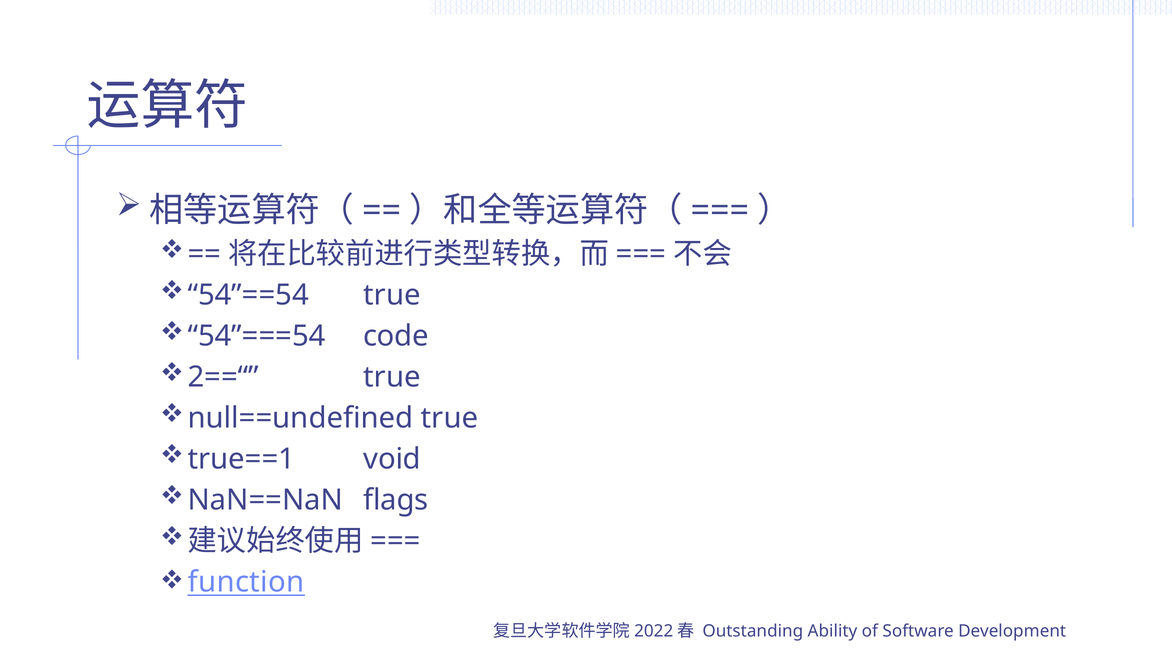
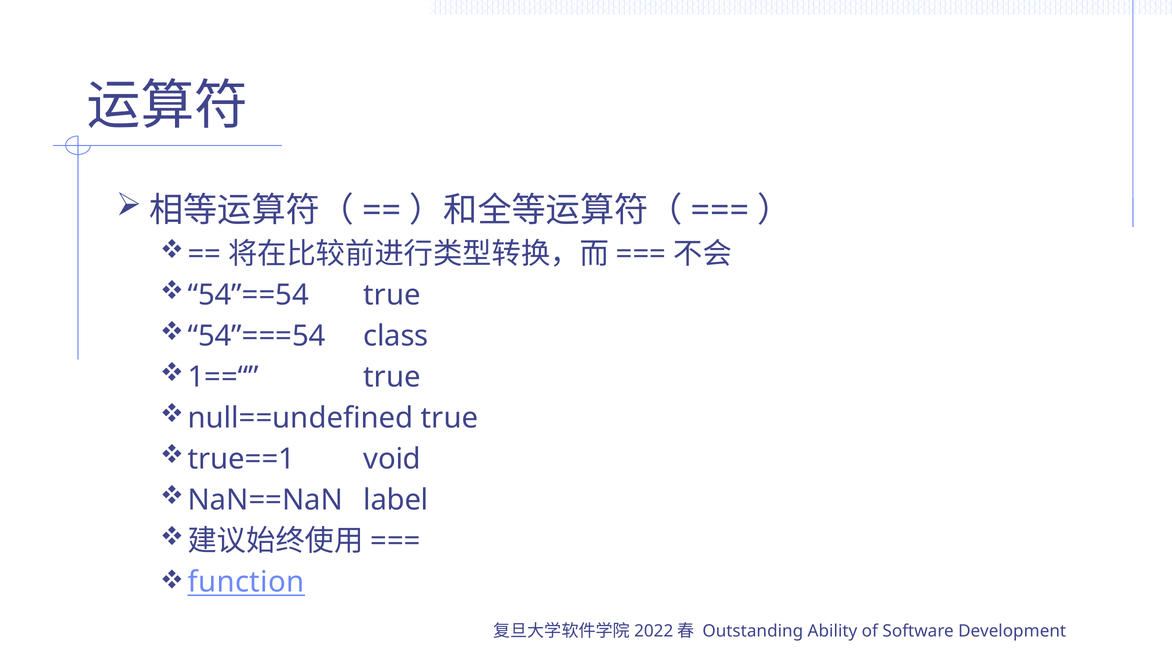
code: code -> class (396, 336)
2==“: 2==“ -> 1==“ (223, 377)
flags: flags -> label (396, 500)
